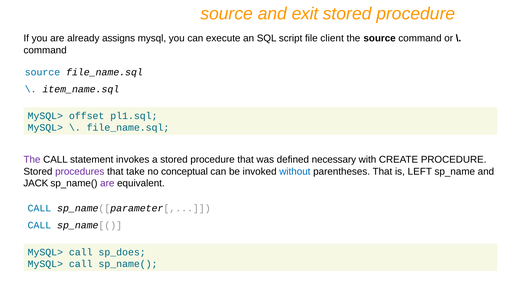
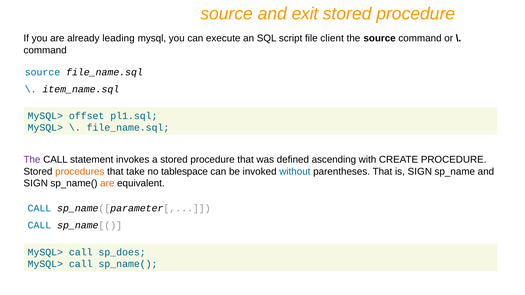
assigns: assigns -> leading (119, 38)
necessary: necessary -> ascending (334, 160)
procedures colour: purple -> orange (80, 172)
conceptual: conceptual -> tablespace (185, 172)
is LEFT: LEFT -> SIGN (420, 172)
JACK: JACK -> SIGN (36, 183)
are colour: purple -> orange (107, 183)
